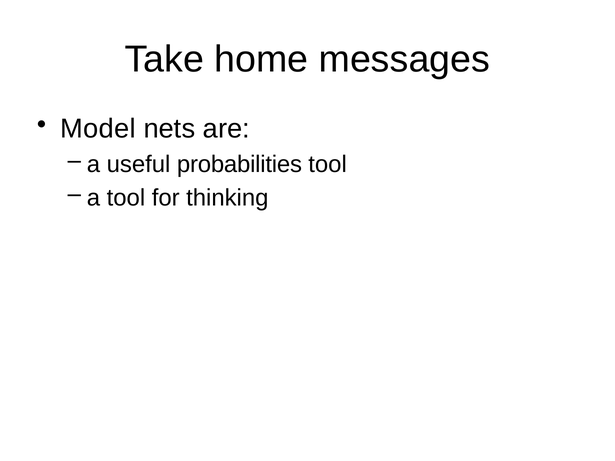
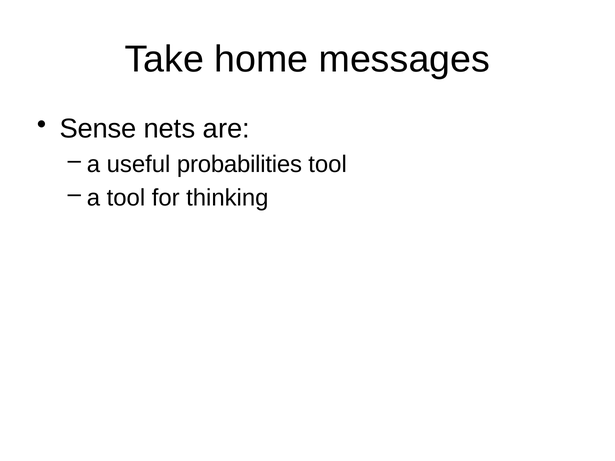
Model: Model -> Sense (98, 129)
